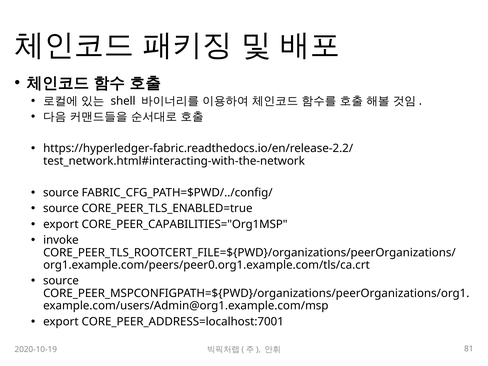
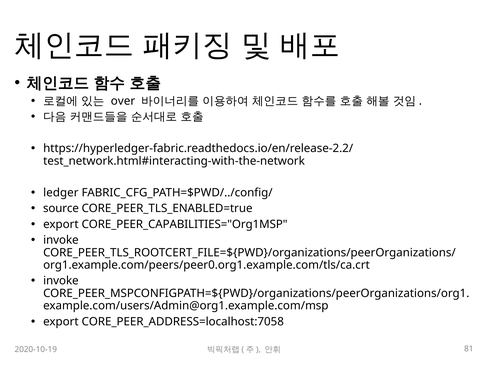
shell: shell -> over (123, 101)
source: source -> ledger (61, 193)
source: source -> invoke (61, 281)
CORE_PEER_ADDRESS=localhost:7001: CORE_PEER_ADDRESS=localhost:7001 -> CORE_PEER_ADDRESS=localhost:7058 (183, 322)
